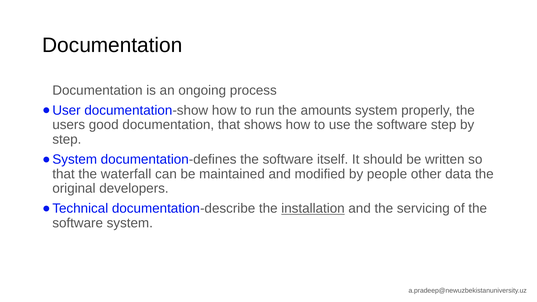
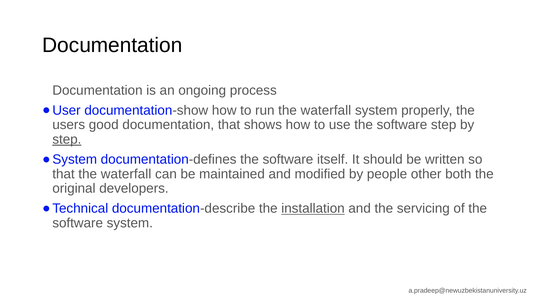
run the amounts: amounts -> waterfall (326, 110)
step underline: none -> present (67, 139)
data: data -> both (458, 174)
